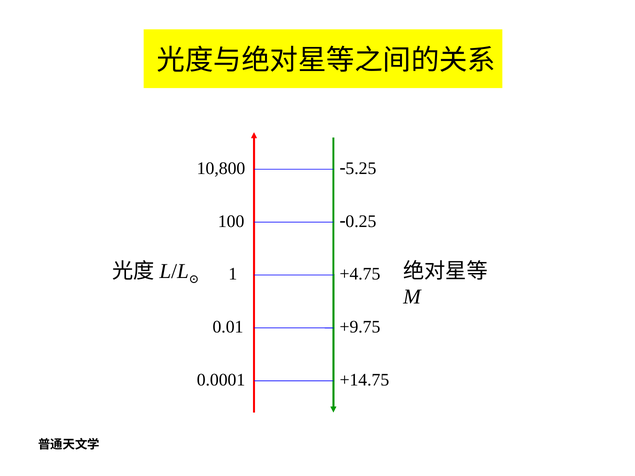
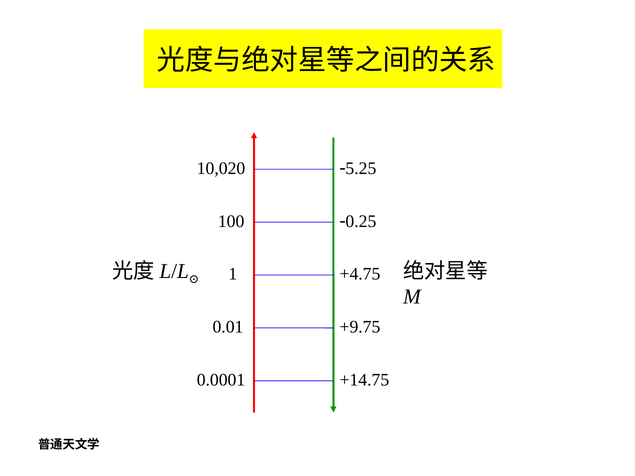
10,800: 10,800 -> 10,020 (221, 168)
